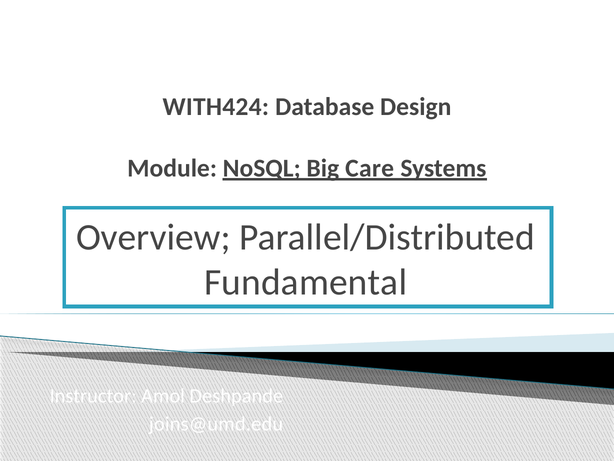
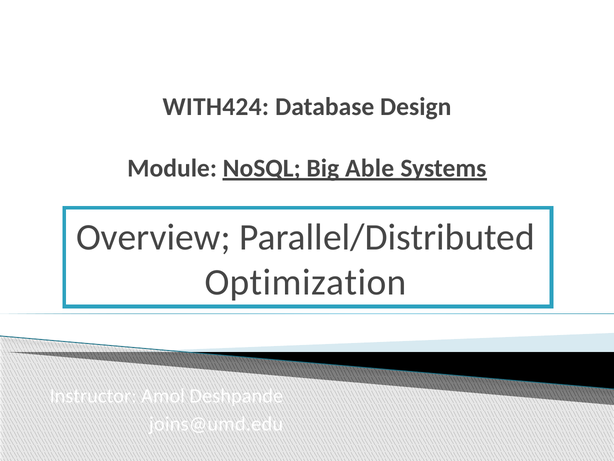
Care: Care -> Able (370, 168)
Fundamental: Fundamental -> Optimization (306, 282)
